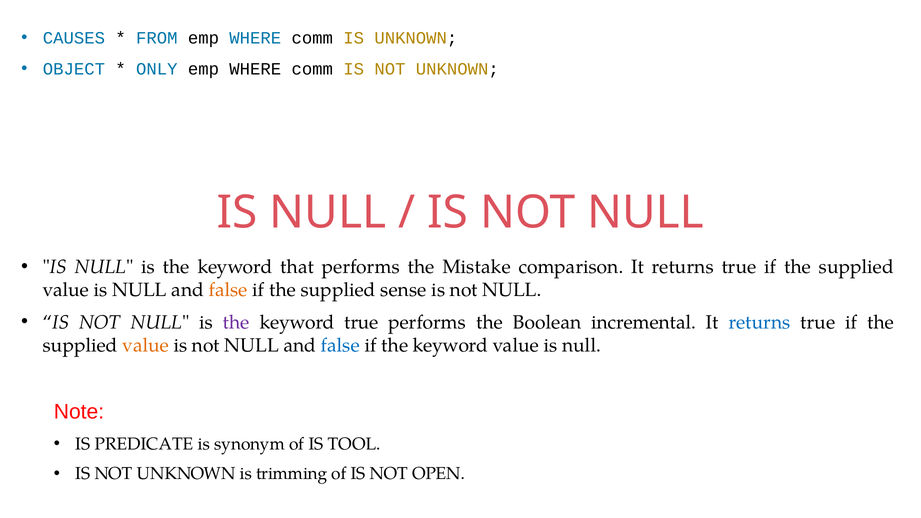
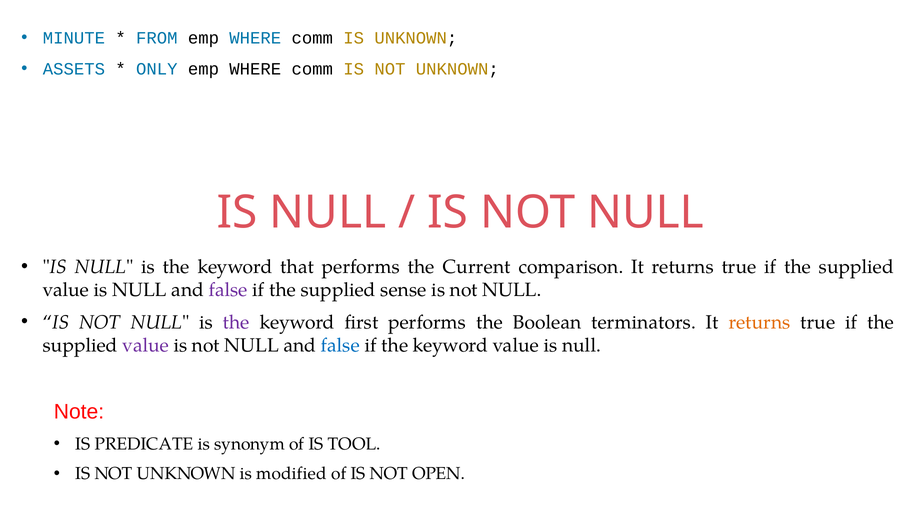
CAUSES: CAUSES -> MINUTE (74, 38)
OBJECT: OBJECT -> ASSETS (74, 69)
Mistake: Mistake -> Current (477, 267)
false colour: orange -> purple (228, 290)
keyword true: true -> first (361, 322)
incremental: incremental -> terminators (644, 322)
returns colour: blue -> orange (760, 322)
value colour: orange -> purple (146, 345)
trimming: trimming -> modified (292, 474)
